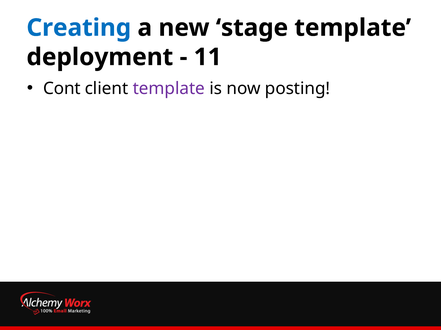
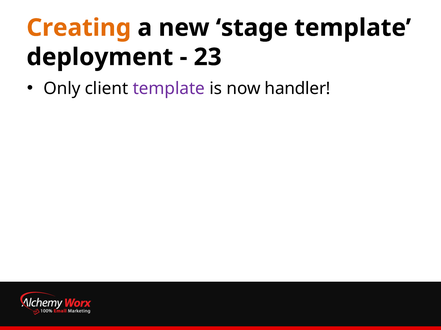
Creating colour: blue -> orange (79, 28)
11: 11 -> 23 (208, 57)
Cont: Cont -> Only (62, 89)
posting: posting -> handler (298, 89)
